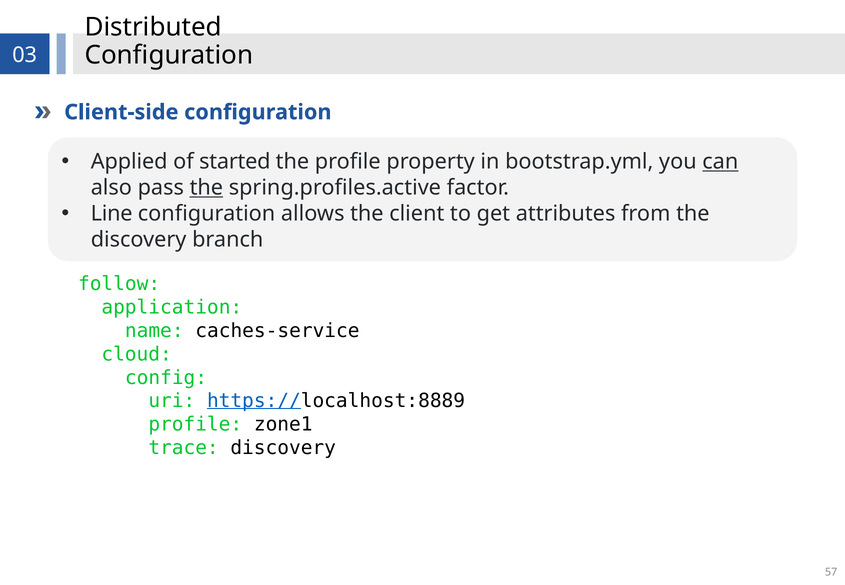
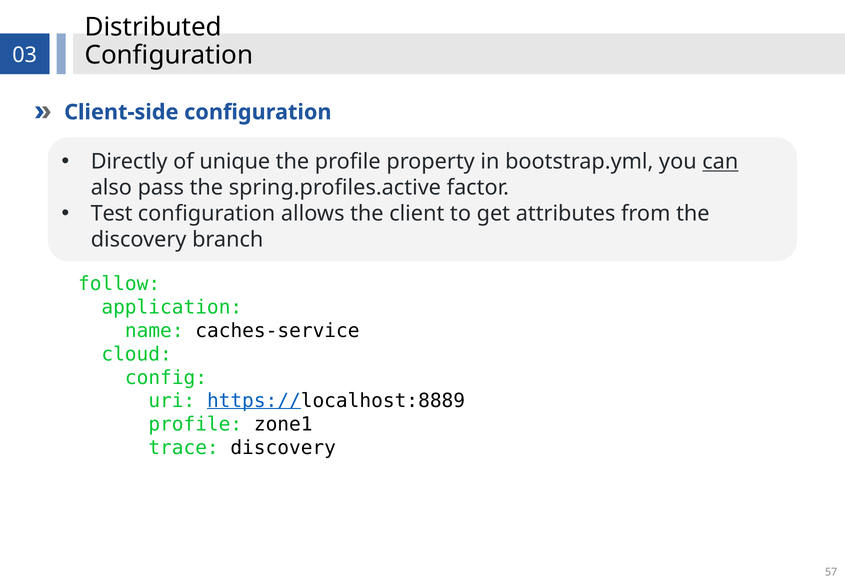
Applied: Applied -> Directly (129, 162)
started: started -> unique (235, 162)
the underline: present -> none (206, 188)
Line: Line -> Test (112, 214)
